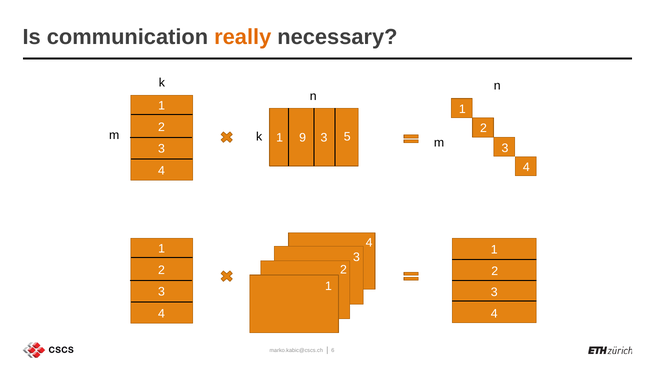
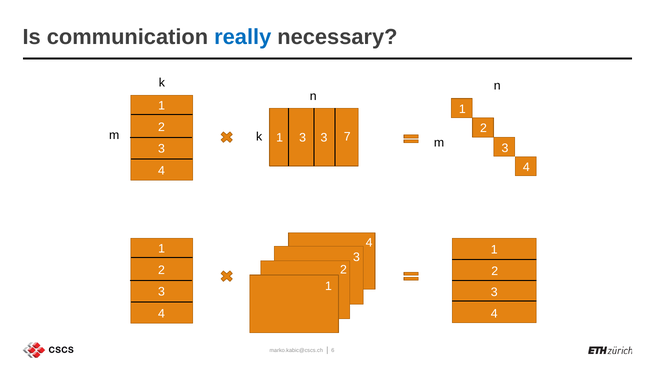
really colour: orange -> blue (243, 37)
1 9: 9 -> 3 (303, 138)
5: 5 -> 7 (347, 137)
